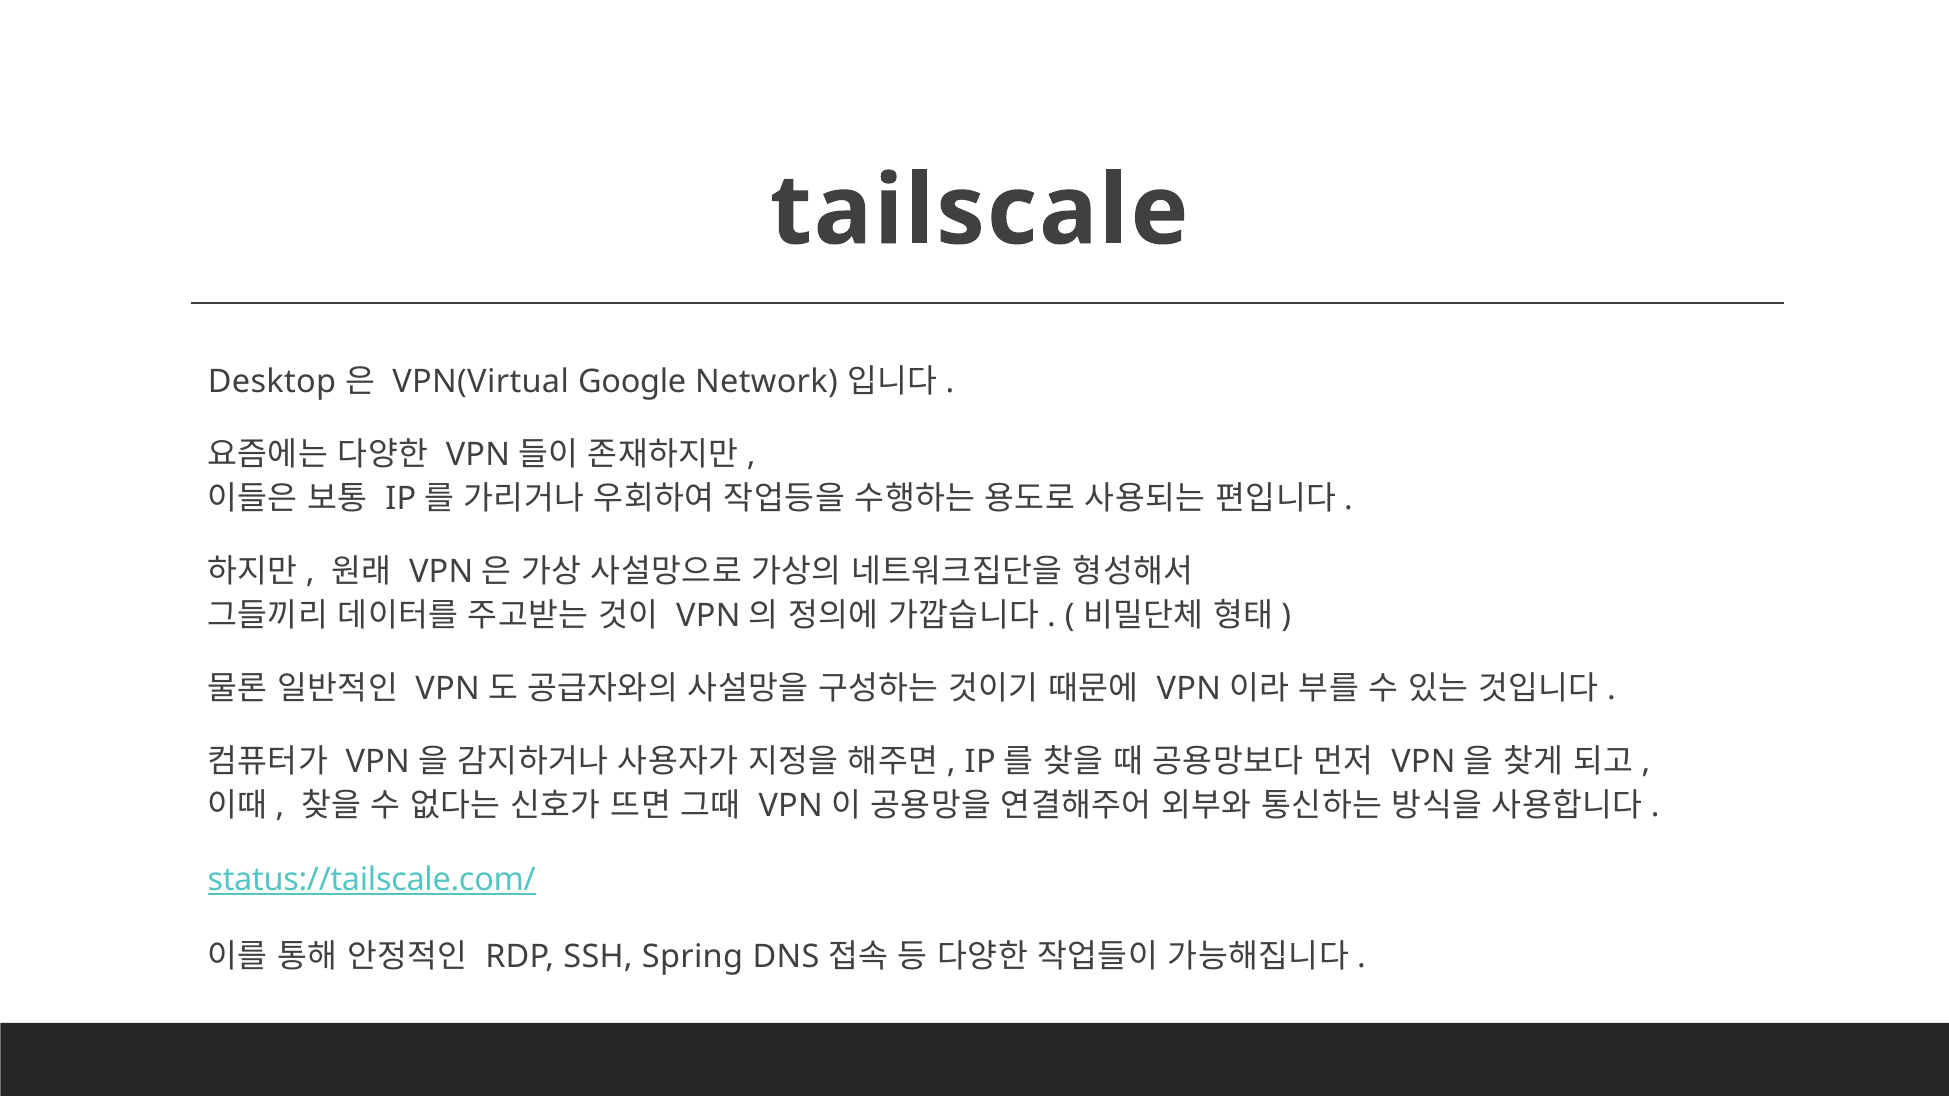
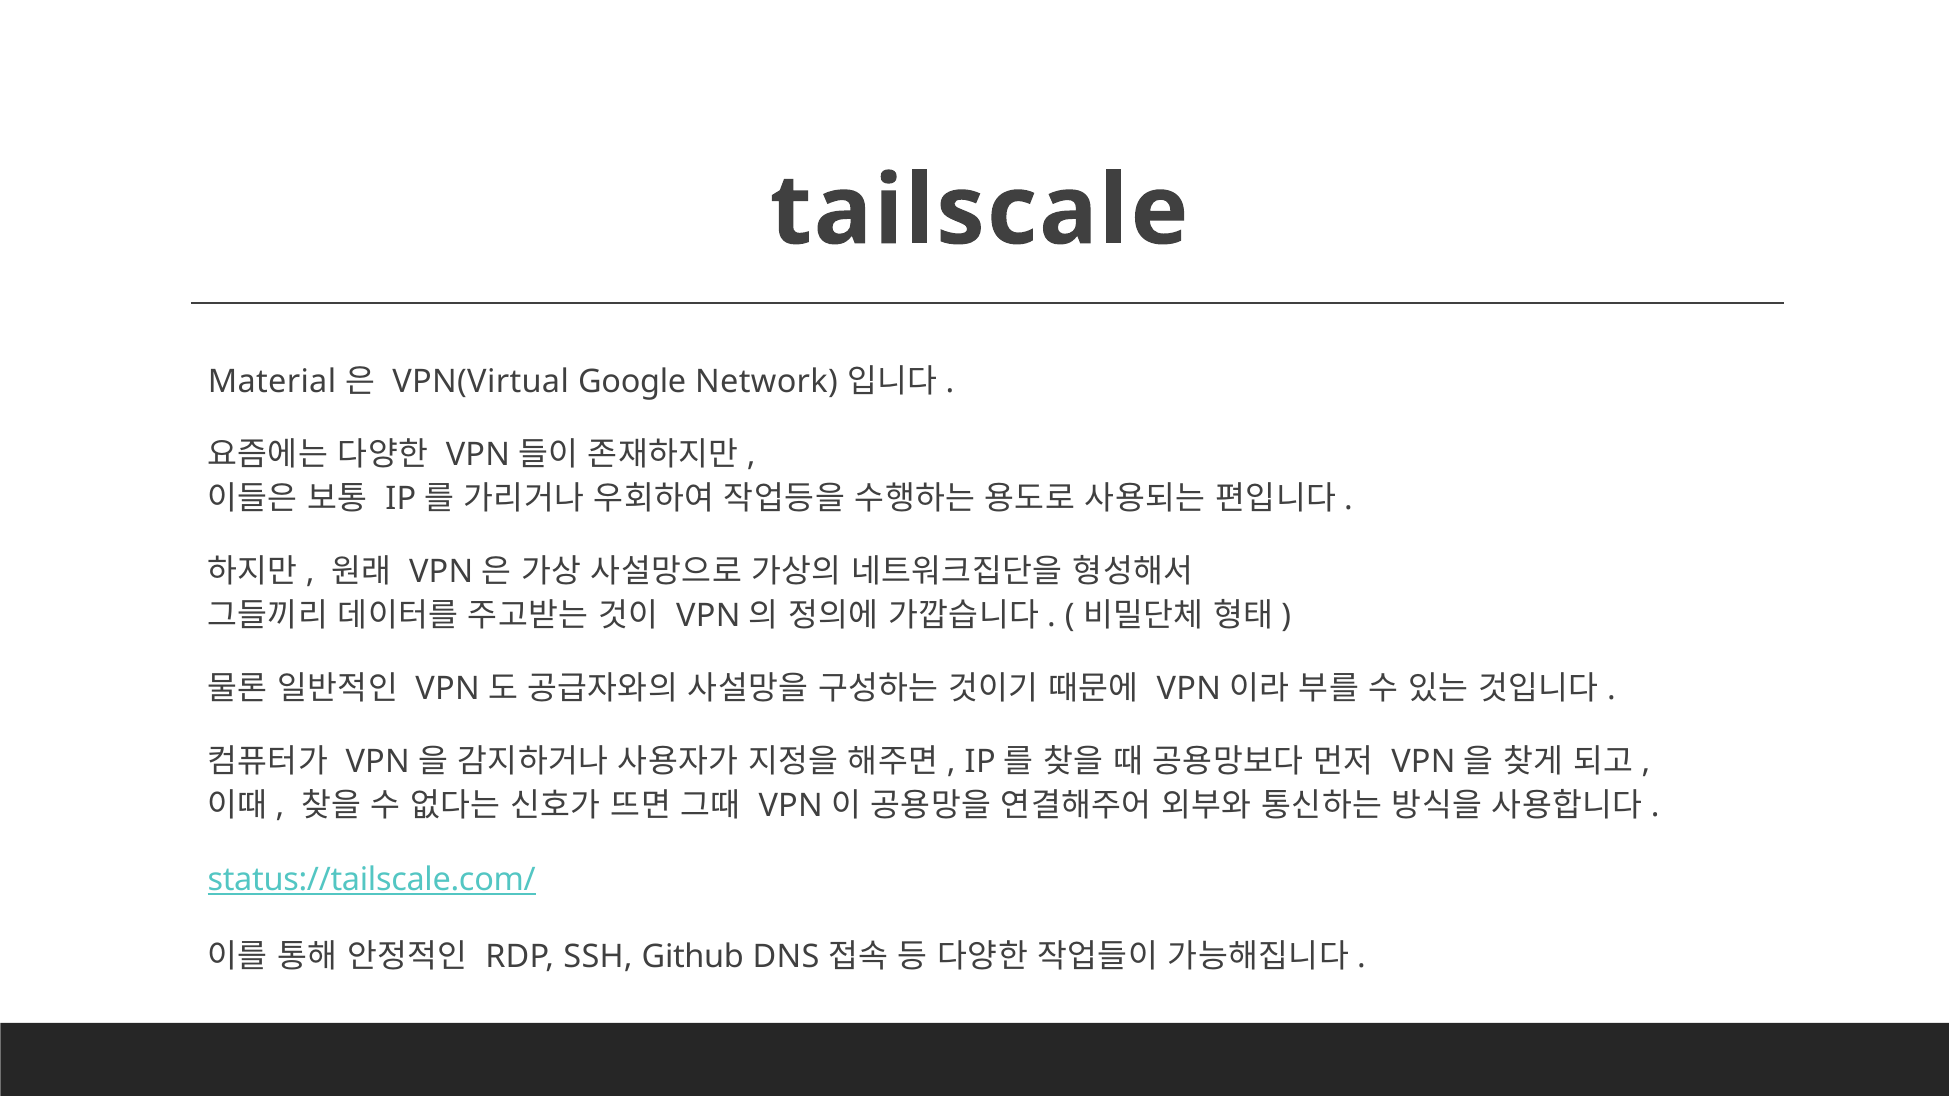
Desktop: Desktop -> Material (272, 382)
Spring: Spring -> Github (693, 957)
